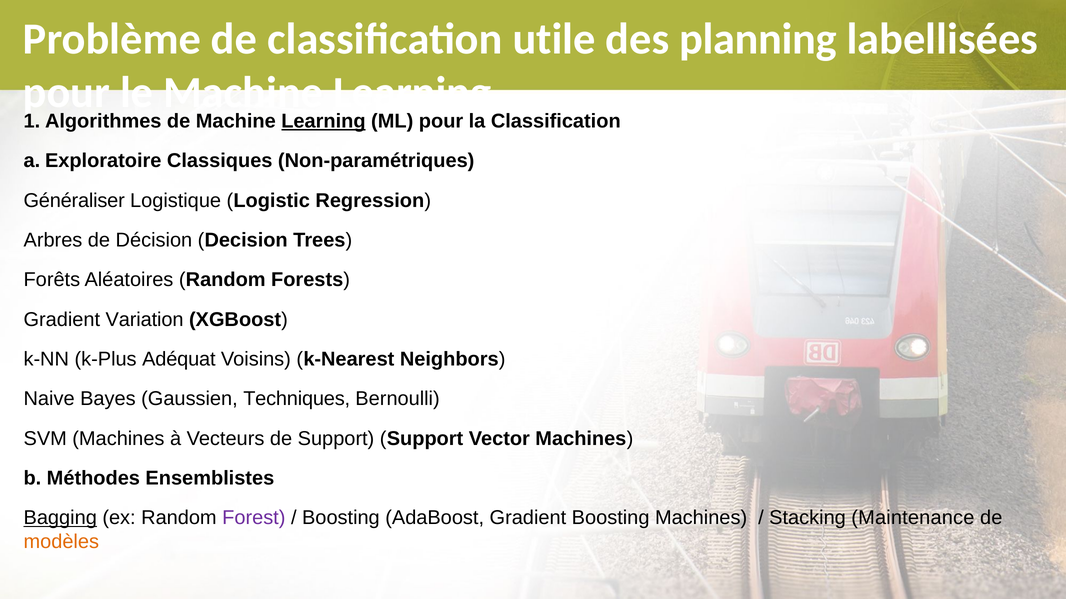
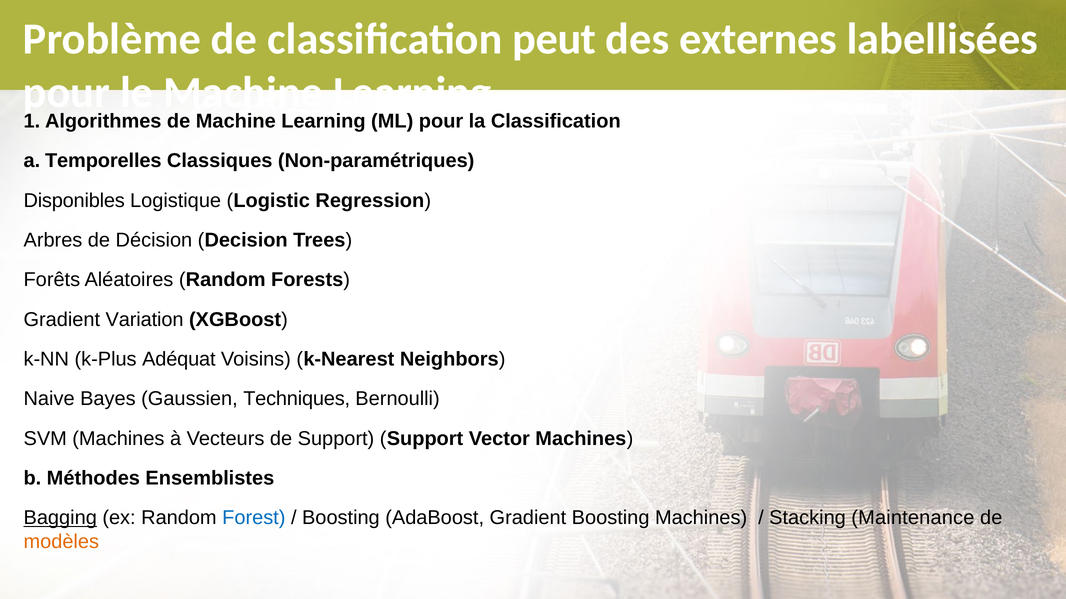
utile: utile -> peut (554, 39)
planning: planning -> externes (758, 39)
Learning underline: present -> none (323, 121)
Exploratoire: Exploratoire -> Temporelles (103, 161)
Généraliser: Généraliser -> Disponibles (74, 201)
Forest colour: purple -> blue (254, 518)
